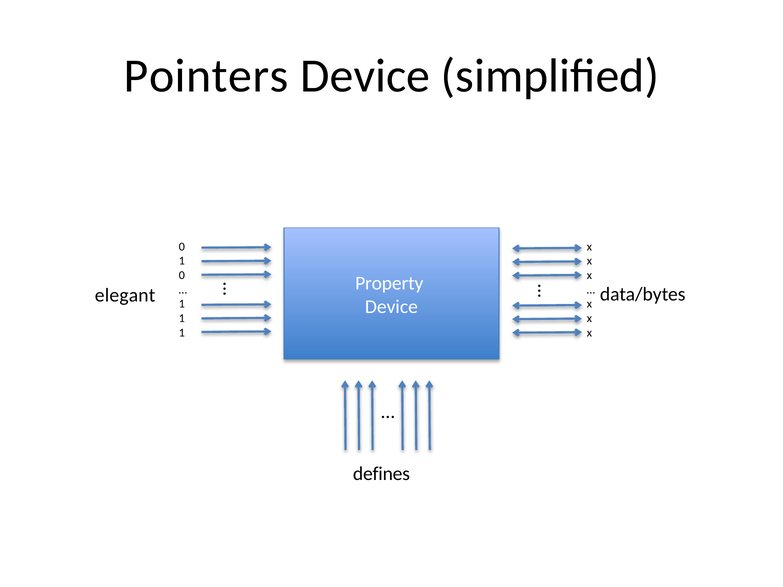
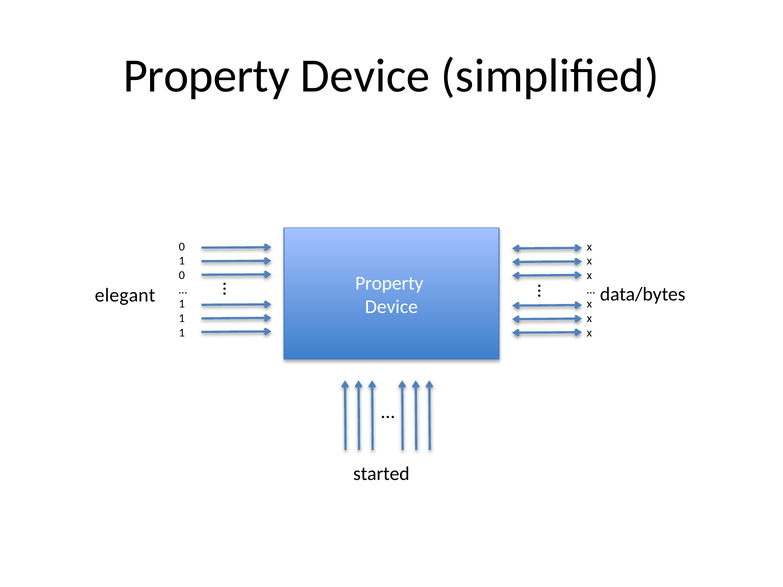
Pointers: Pointers -> Property (207, 76)
defines: defines -> started (381, 474)
